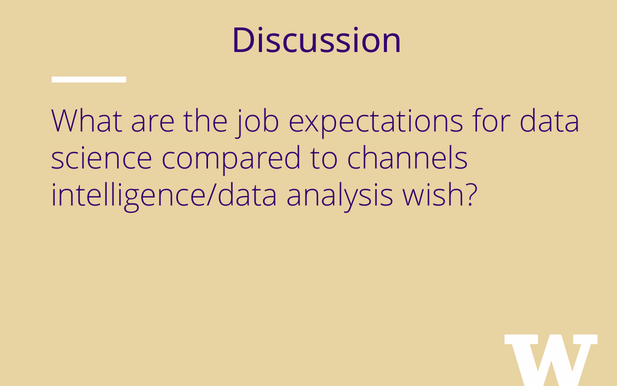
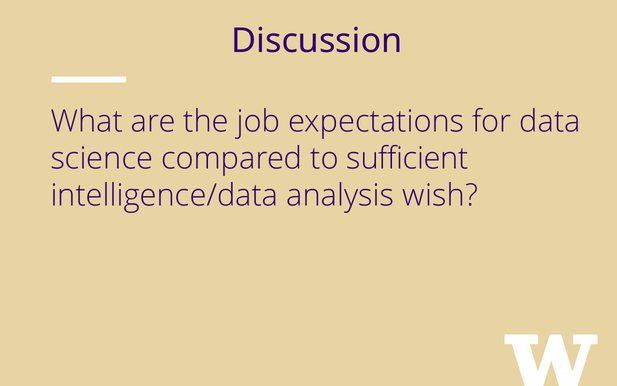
channels: channels -> sufficient (408, 158)
